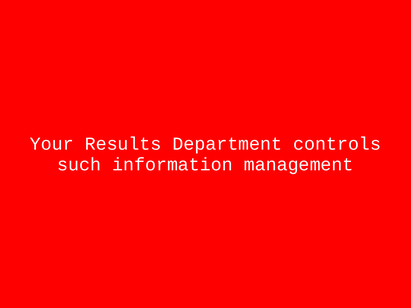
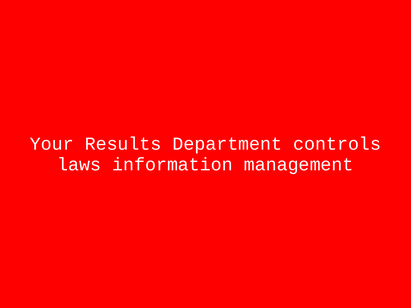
such: such -> laws (79, 165)
